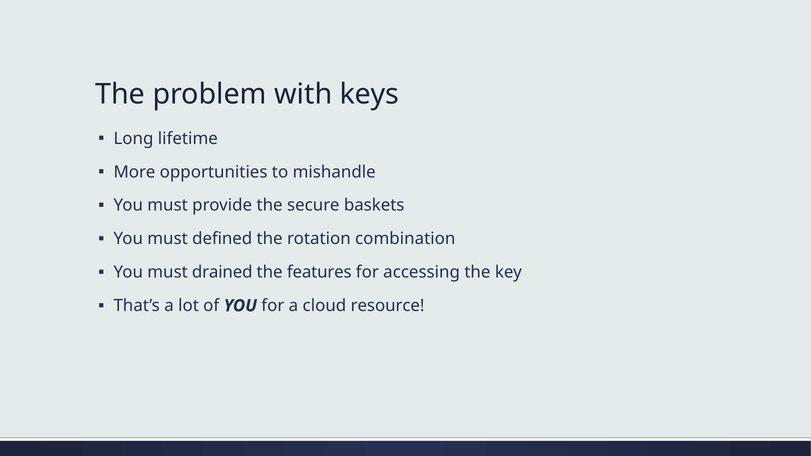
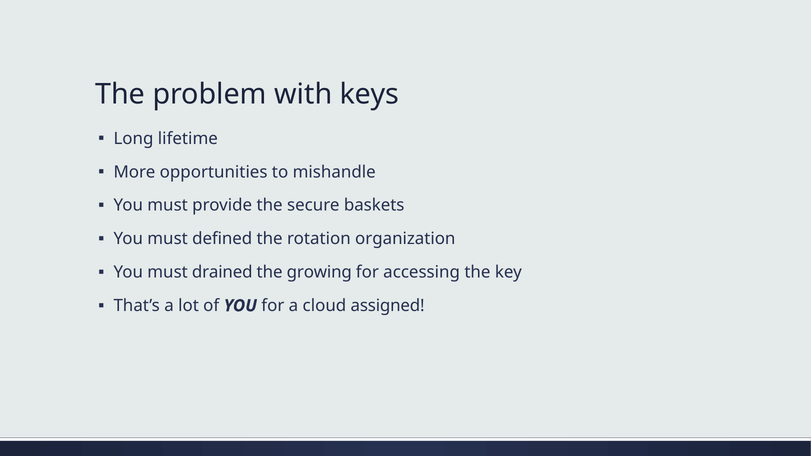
combination: combination -> organization (405, 239)
features: features -> growing (319, 272)
resource: resource -> assigned (388, 306)
